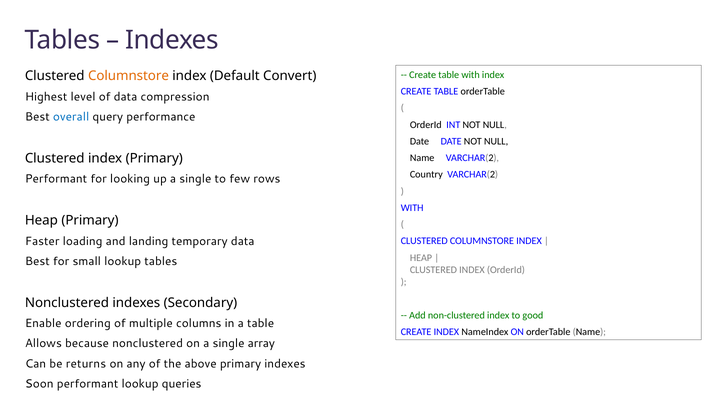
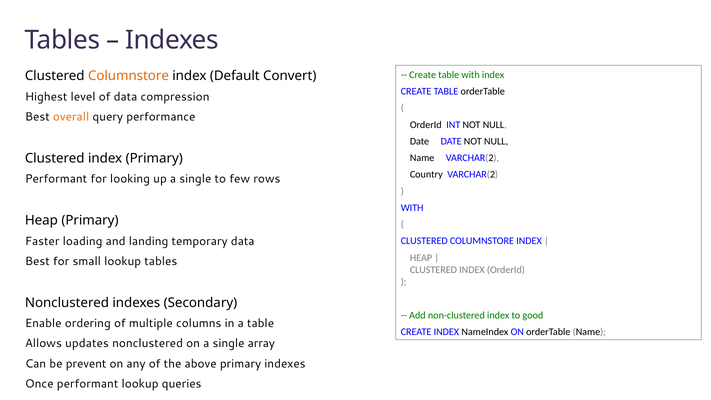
overall colour: blue -> orange (71, 117)
because: because -> updates (87, 343)
returns: returns -> prevent (86, 364)
Soon: Soon -> Once (39, 384)
